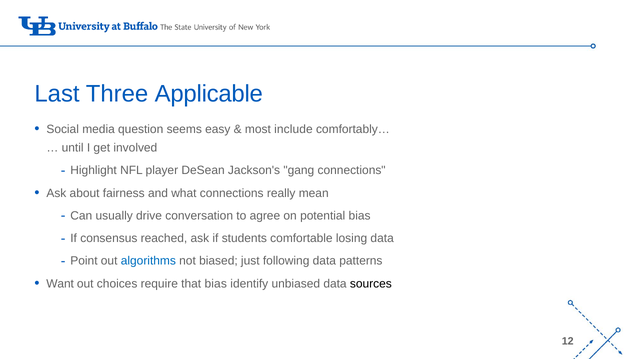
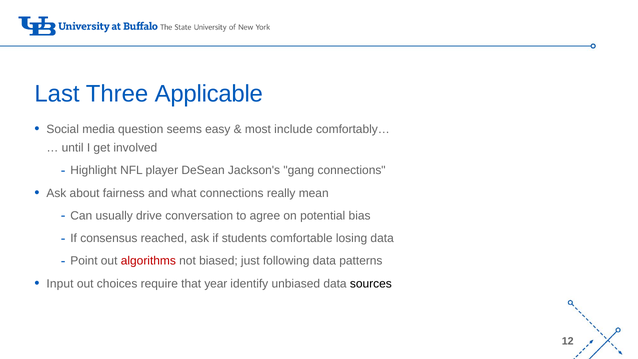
algorithms colour: blue -> red (148, 261)
Want: Want -> Input (60, 284)
that bias: bias -> year (216, 284)
